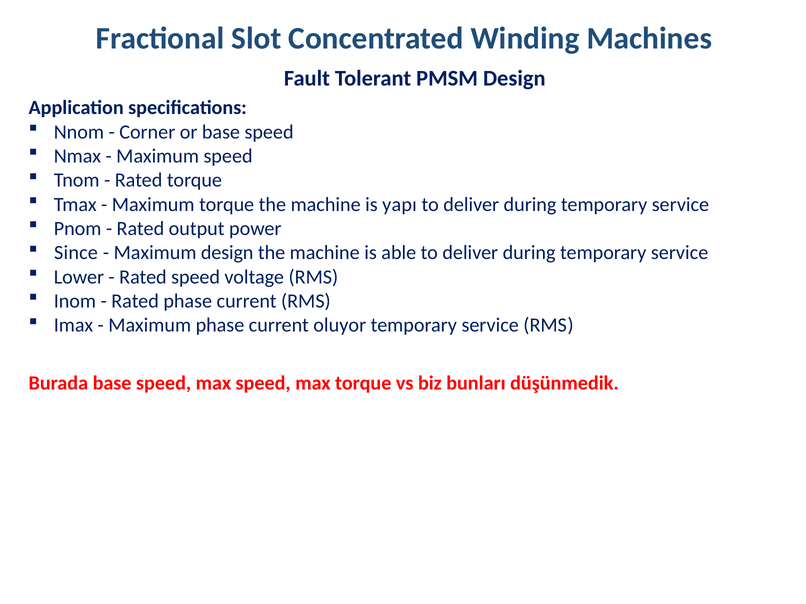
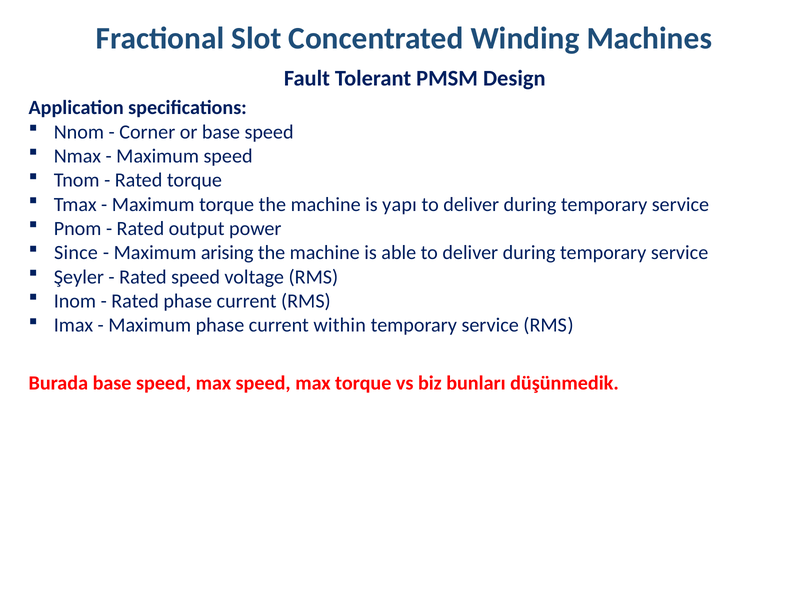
Maximum design: design -> arising (227, 253)
Lower: Lower -> Şeyler (79, 277)
oluyor: oluyor -> within (340, 325)
